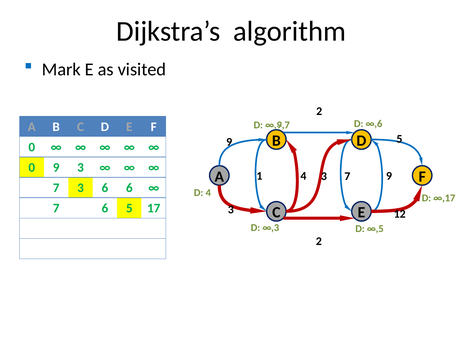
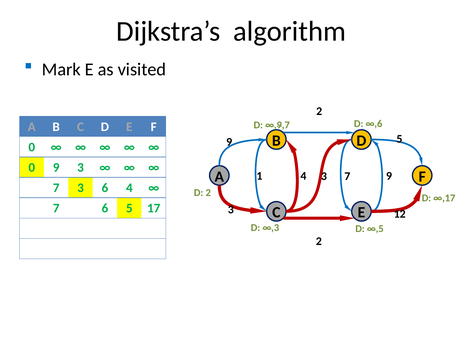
6 6: 6 -> 4 (129, 188)
D 4: 4 -> 2 (208, 193)
